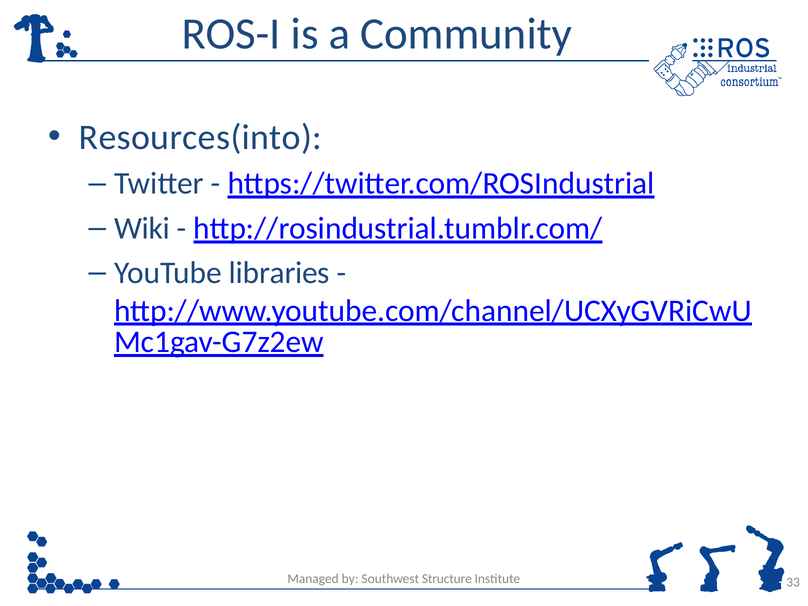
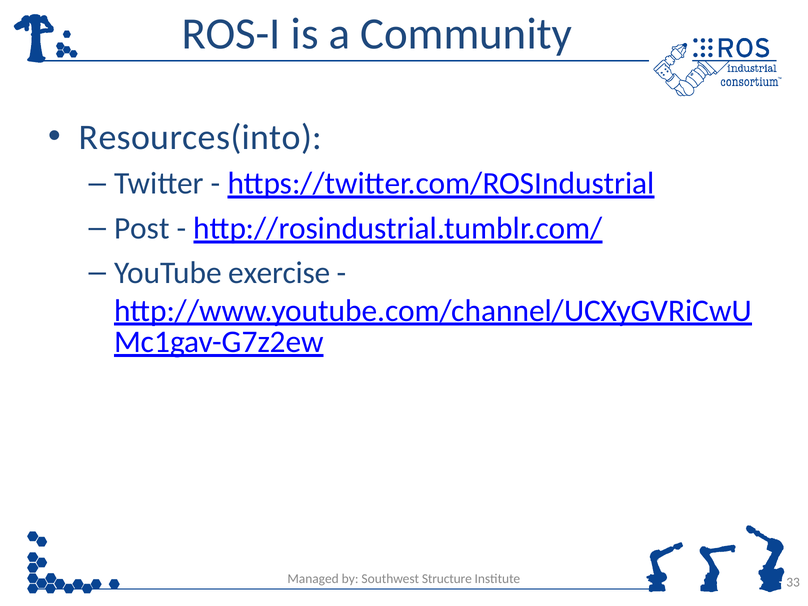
Wiki: Wiki -> Post (142, 228)
libraries: libraries -> exercise (279, 273)
